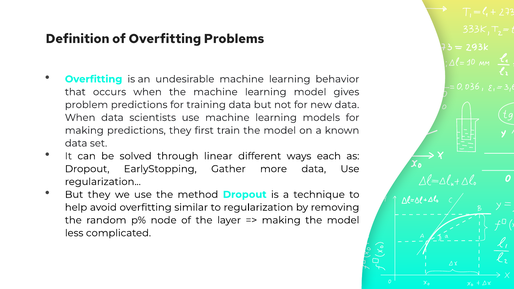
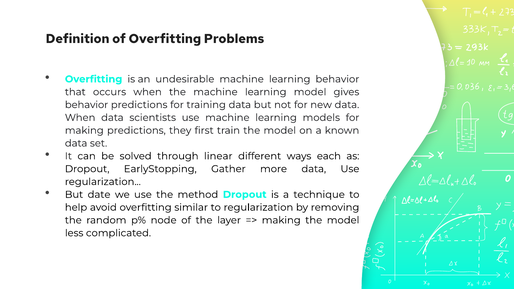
problem: problem -> behavior (87, 105)
But they: they -> date (99, 195)
